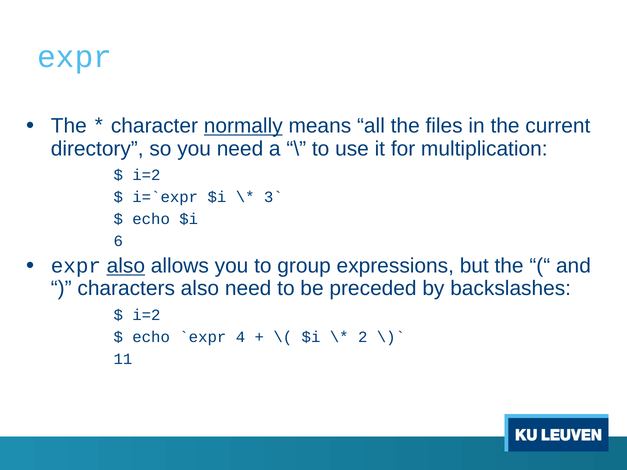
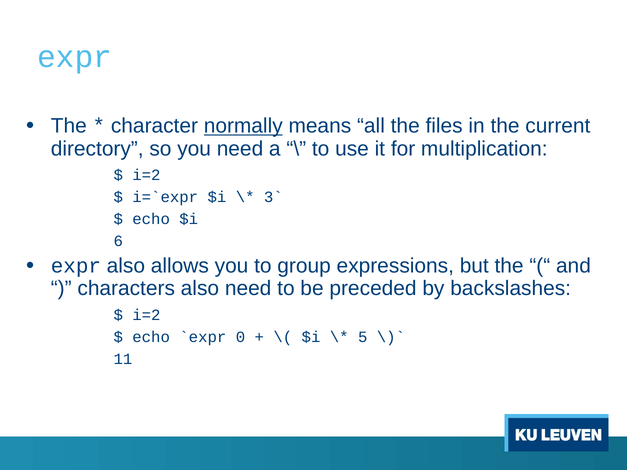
also underline: present -> none (126, 266)
4: 4 -> 0 (240, 337)
2: 2 -> 5 (363, 337)
